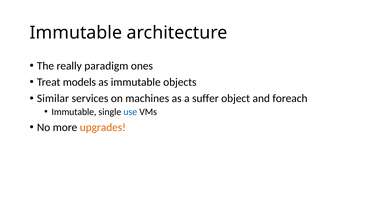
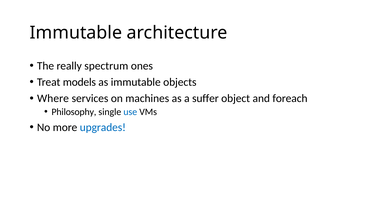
paradigm: paradigm -> spectrum (106, 66)
Similar: Similar -> Where (53, 98)
Immutable: Immutable -> Philosophy (74, 112)
upgrades colour: orange -> blue (103, 127)
